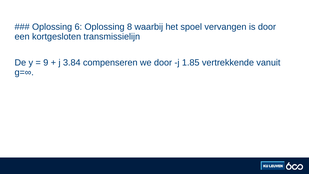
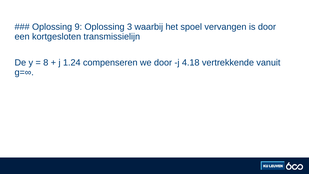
6: 6 -> 9 (78, 27)
8: 8 -> 3 (130, 27)
9: 9 -> 8 (46, 62)
3.84: 3.84 -> 1.24 (72, 62)
1.85: 1.85 -> 4.18 (191, 62)
